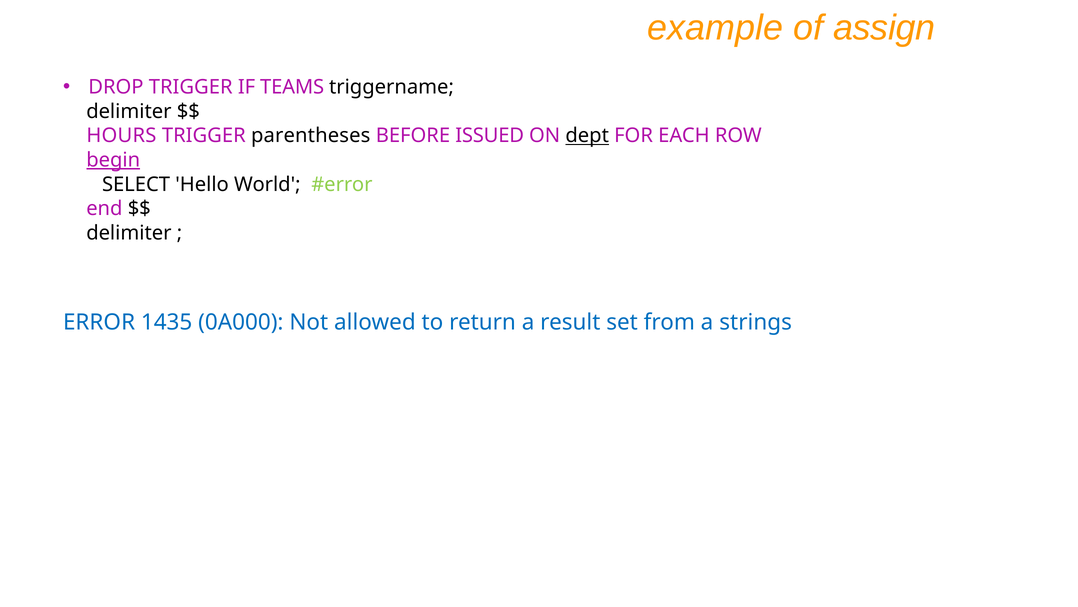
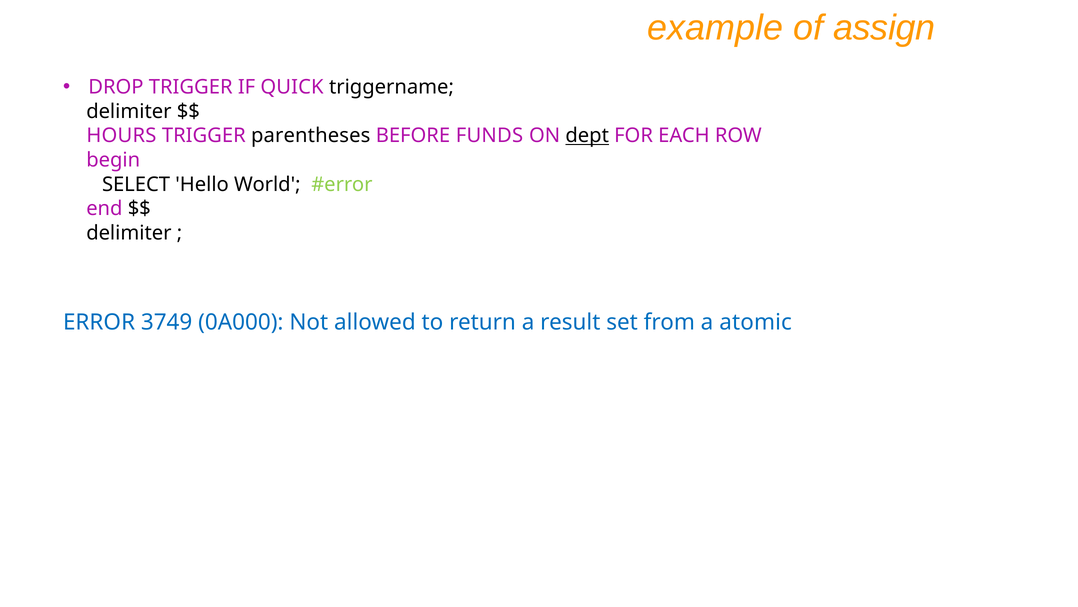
TEAMS: TEAMS -> QUICK (292, 87)
ISSUED: ISSUED -> FUNDS (489, 136)
begin underline: present -> none (113, 160)
1435: 1435 -> 3749 (167, 322)
strings: strings -> atomic (756, 322)
